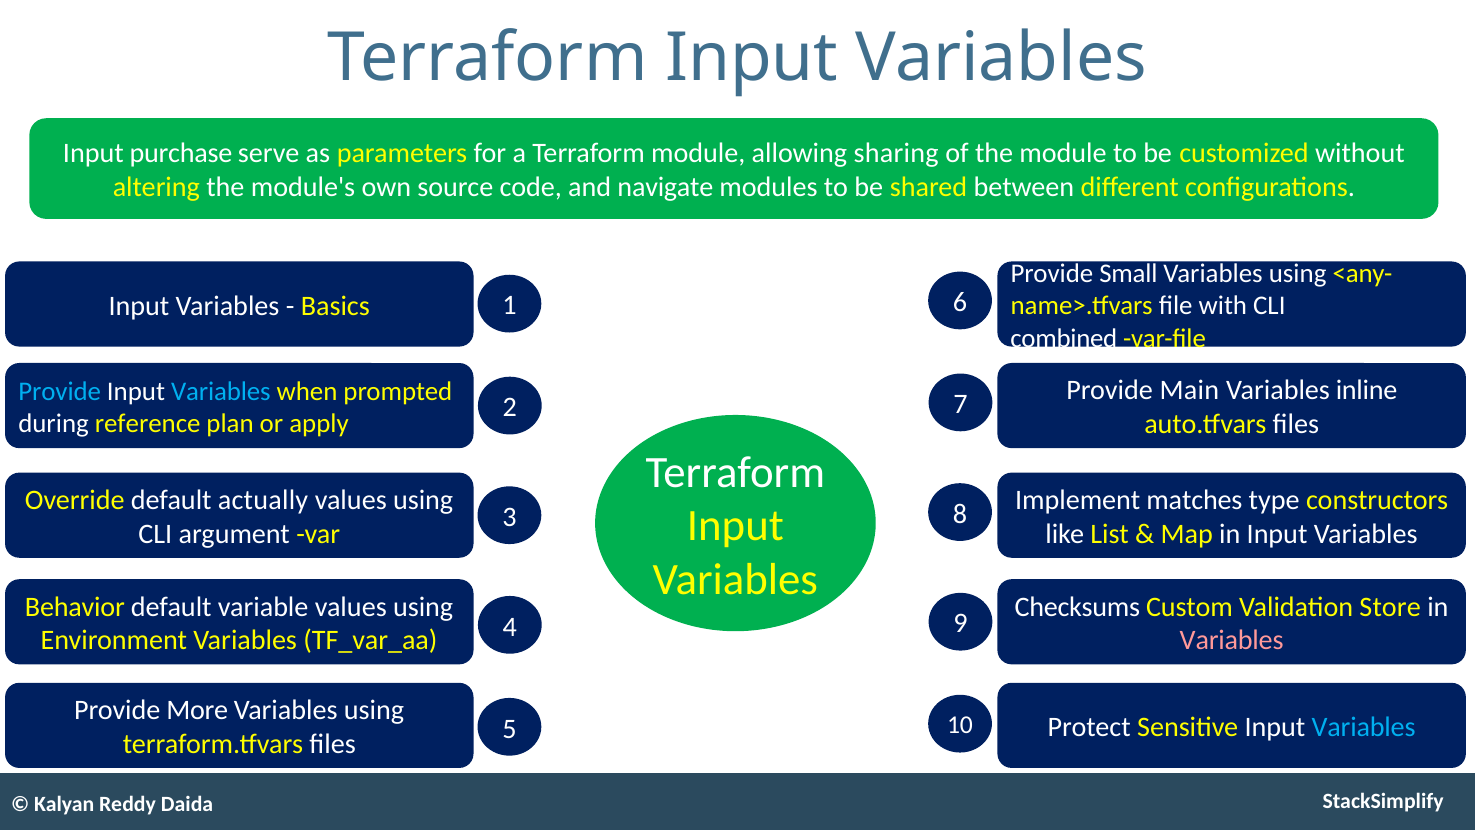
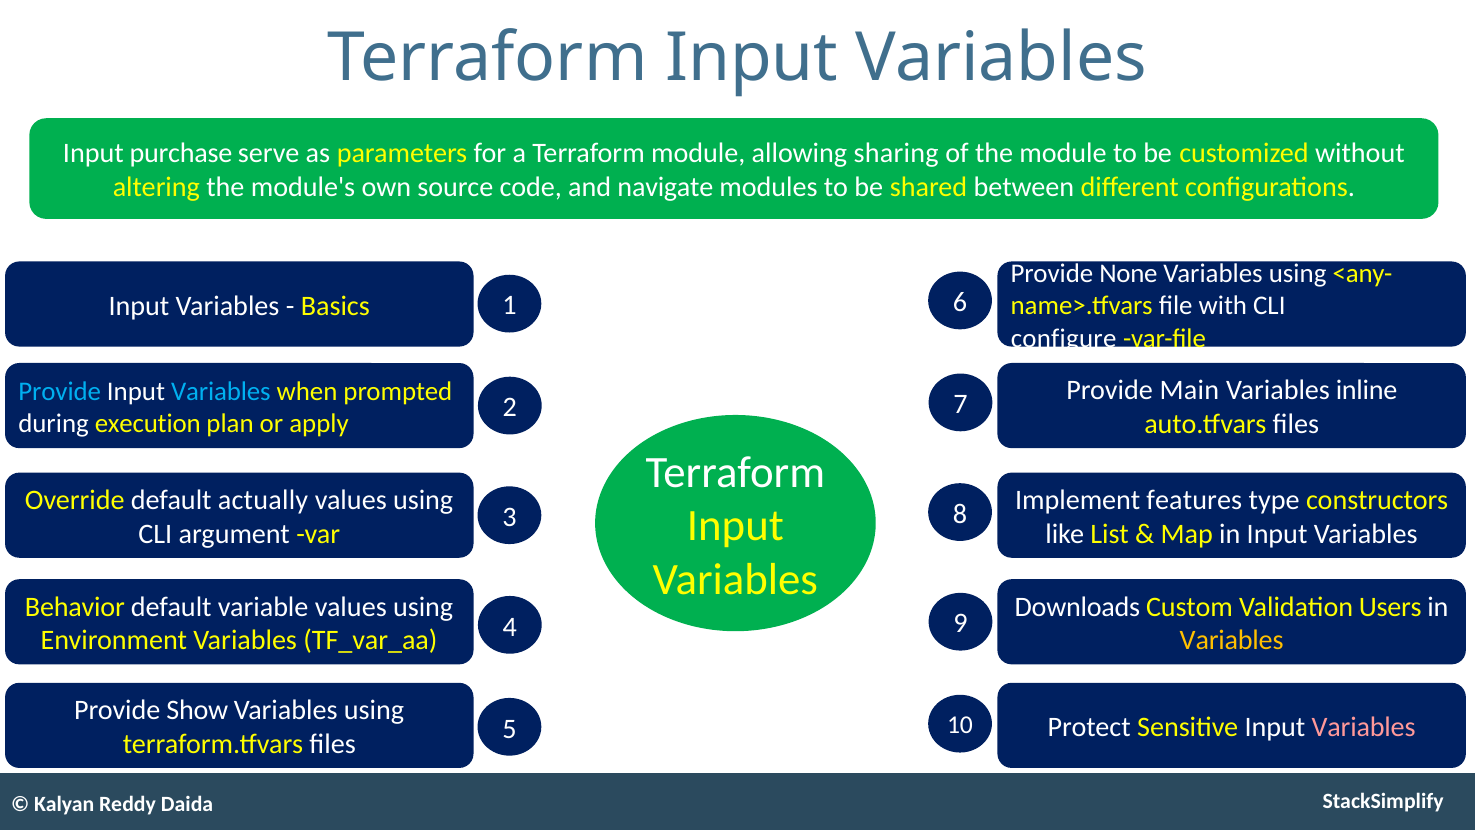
Small: Small -> None (1128, 273)
combined: combined -> configure (1064, 338)
reference: reference -> execution (148, 423)
matches: matches -> features (1194, 500)
Checksums: Checksums -> Downloads (1077, 607)
Store: Store -> Users (1390, 607)
Variables colour: pink -> yellow (1232, 640)
More: More -> Show (197, 710)
Variables colour: light blue -> pink (1364, 727)
